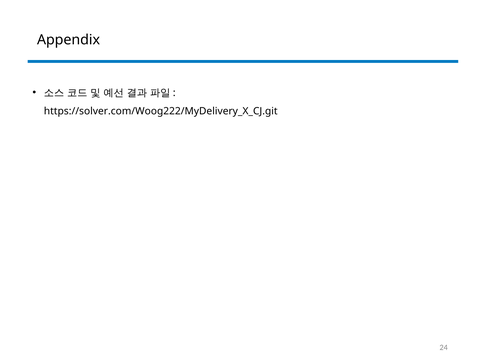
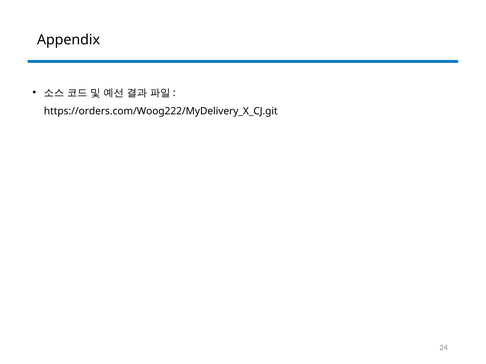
https://solver.com/Woog222/MyDelivery_X_CJ.git: https://solver.com/Woog222/MyDelivery_X_CJ.git -> https://orders.com/Woog222/MyDelivery_X_CJ.git (161, 111)
